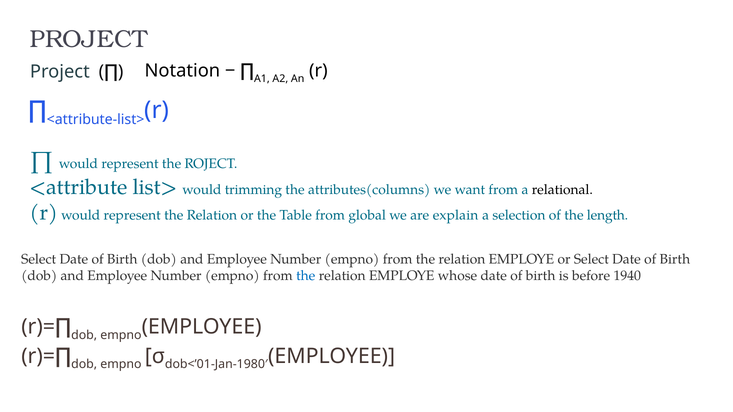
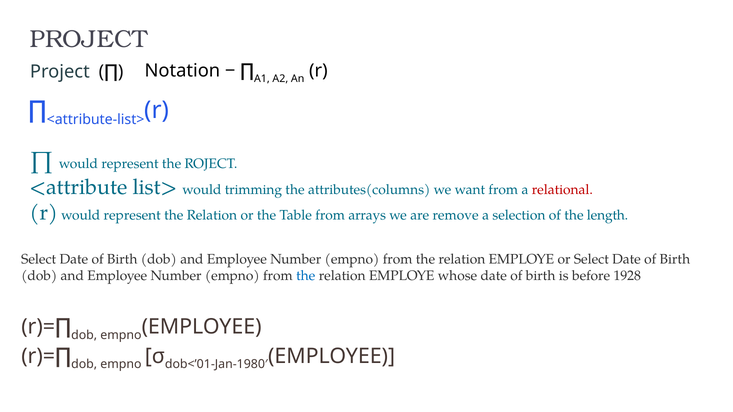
relational colour: black -> red (562, 190)
global: global -> arrays (367, 215)
explain: explain -> remove (456, 215)
1940: 1940 -> 1928 (627, 276)
